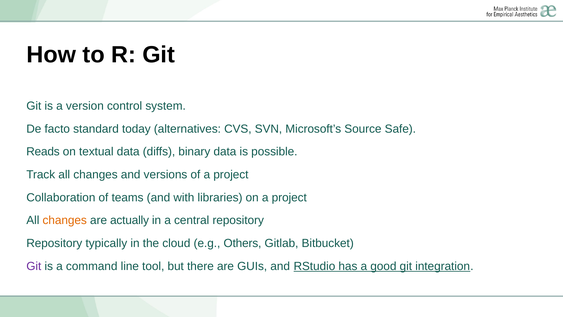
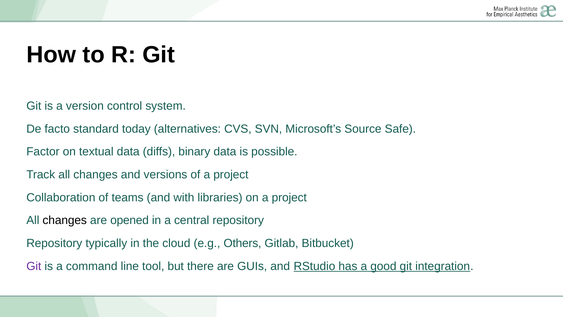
Reads: Reads -> Factor (43, 152)
changes colour: orange -> black (65, 220)
actually: actually -> opened (130, 220)
